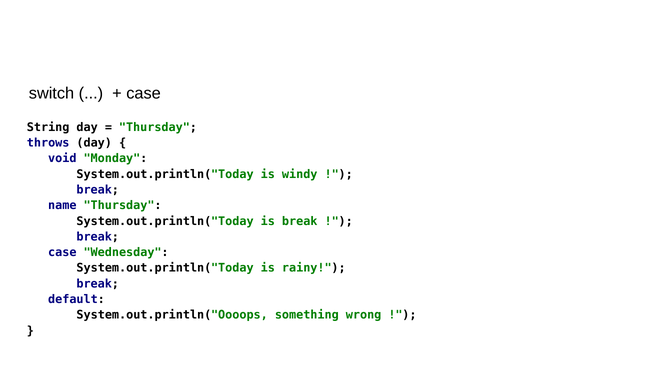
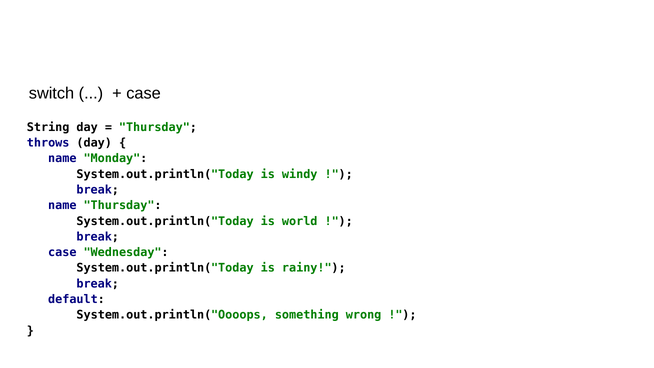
void: void -> name (62, 158)
is break: break -> world (300, 221)
